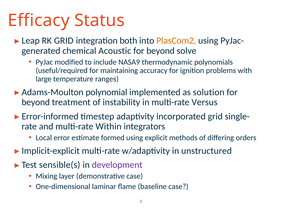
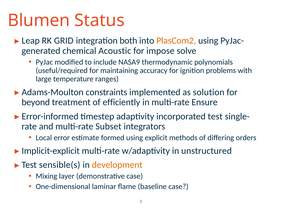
Efficacy: Efficacy -> Blumen (39, 20)
beyond: beyond -> impose (160, 51)
polynomial: polynomial -> constraints (106, 92)
instability: instability -> efficiently (121, 103)
Versus: Versus -> Ensure (205, 103)
incorporated grid: grid -> test (215, 117)
Within: Within -> Subset (108, 127)
development colour: purple -> orange (117, 165)
